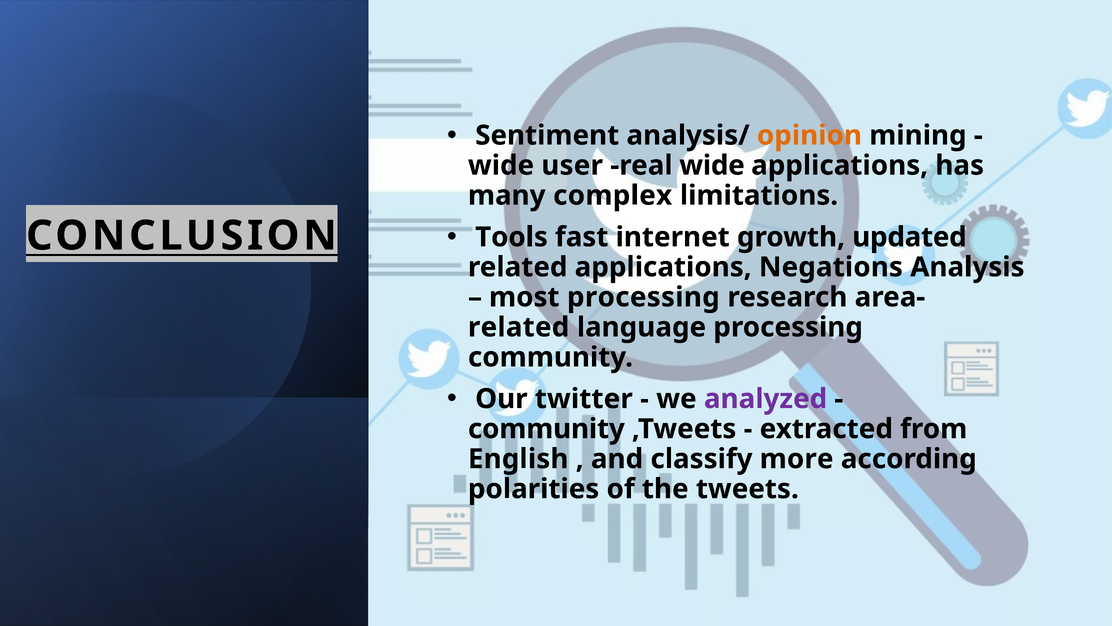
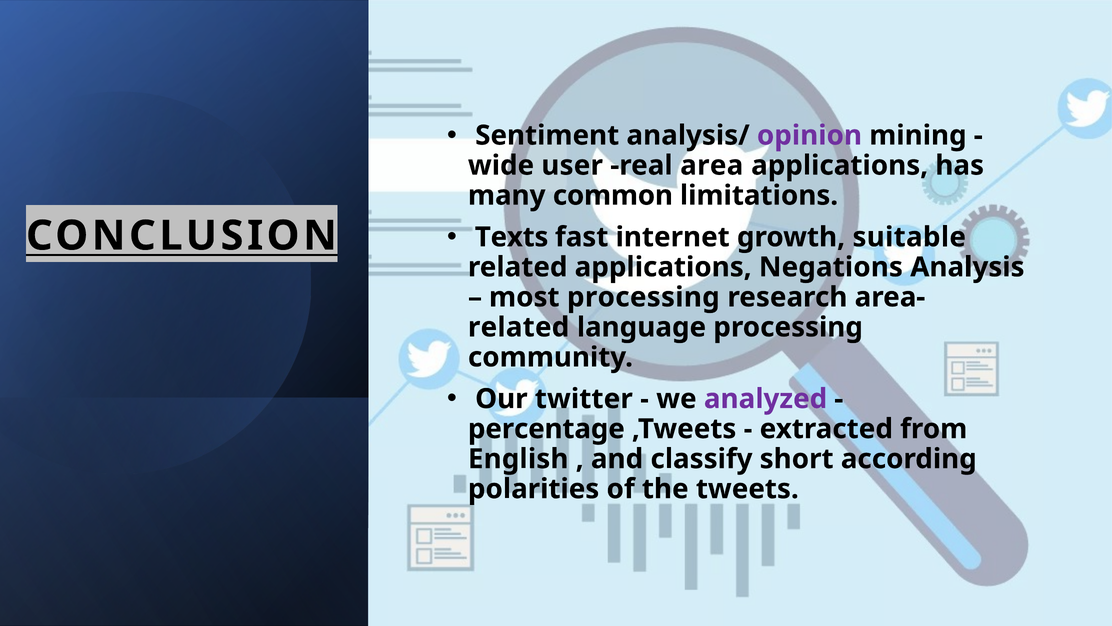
opinion colour: orange -> purple (809, 135)
real wide: wide -> area (712, 165)
complex: complex -> common (613, 195)
Tools: Tools -> Texts (512, 237)
updated: updated -> suitable (909, 237)
community: community -> percentage (546, 429)
more: more -> short (797, 459)
